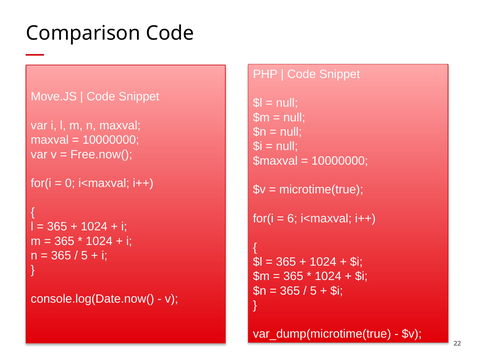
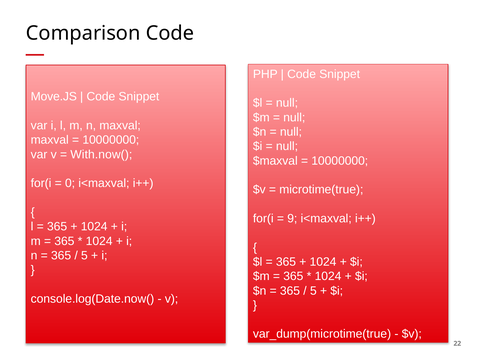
Free.now(: Free.now( -> With.now( (101, 154)
6: 6 -> 9 (292, 218)
